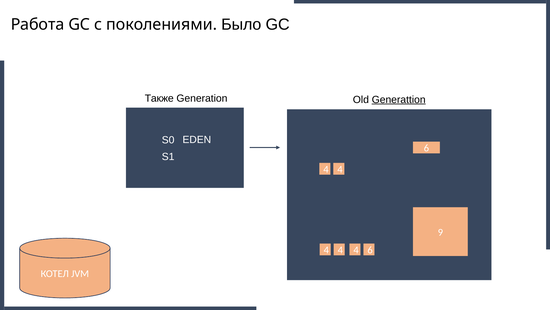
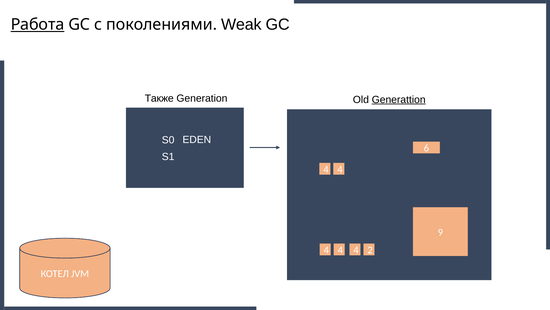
Работа underline: none -> present (38, 24)
Было: Было -> Weak (241, 24)
4 6: 6 -> 2 (370, 250)
